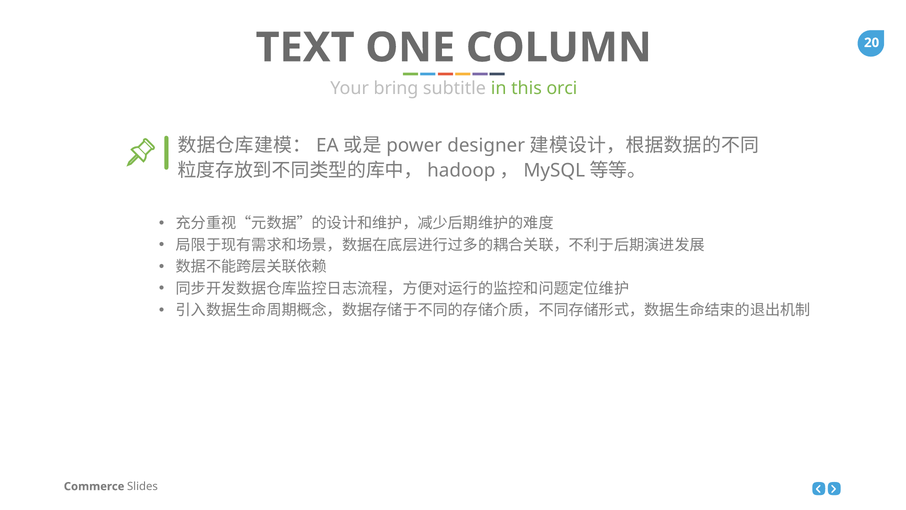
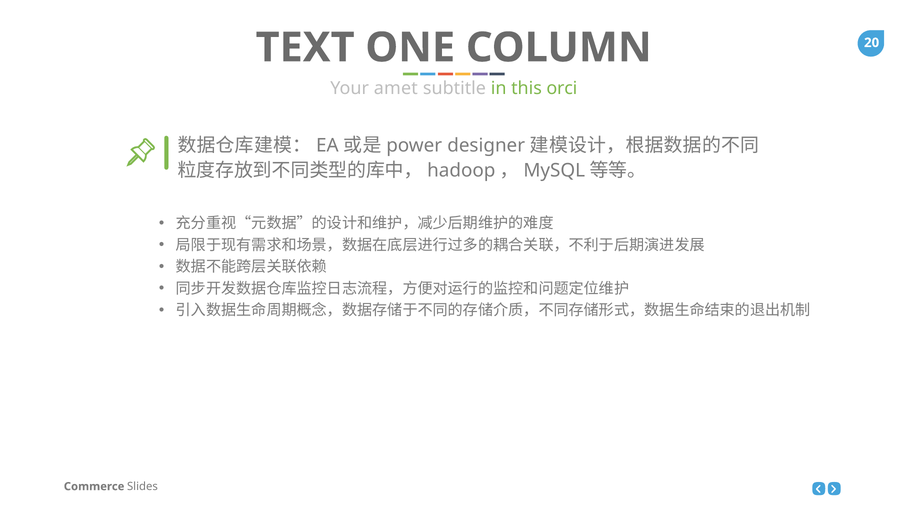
bring: bring -> amet (396, 88)
